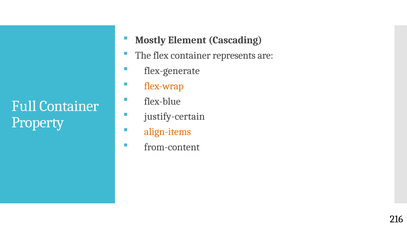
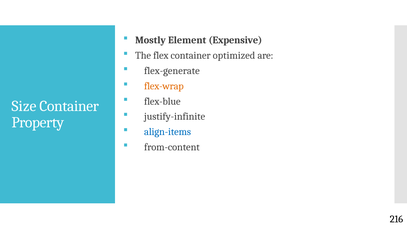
Cascading: Cascading -> Expensive (235, 40)
represents: represents -> optimized (234, 56)
Full: Full -> Size (24, 106)
justify-certain: justify-certain -> justify-infinite (175, 117)
align-items colour: orange -> blue (168, 132)
